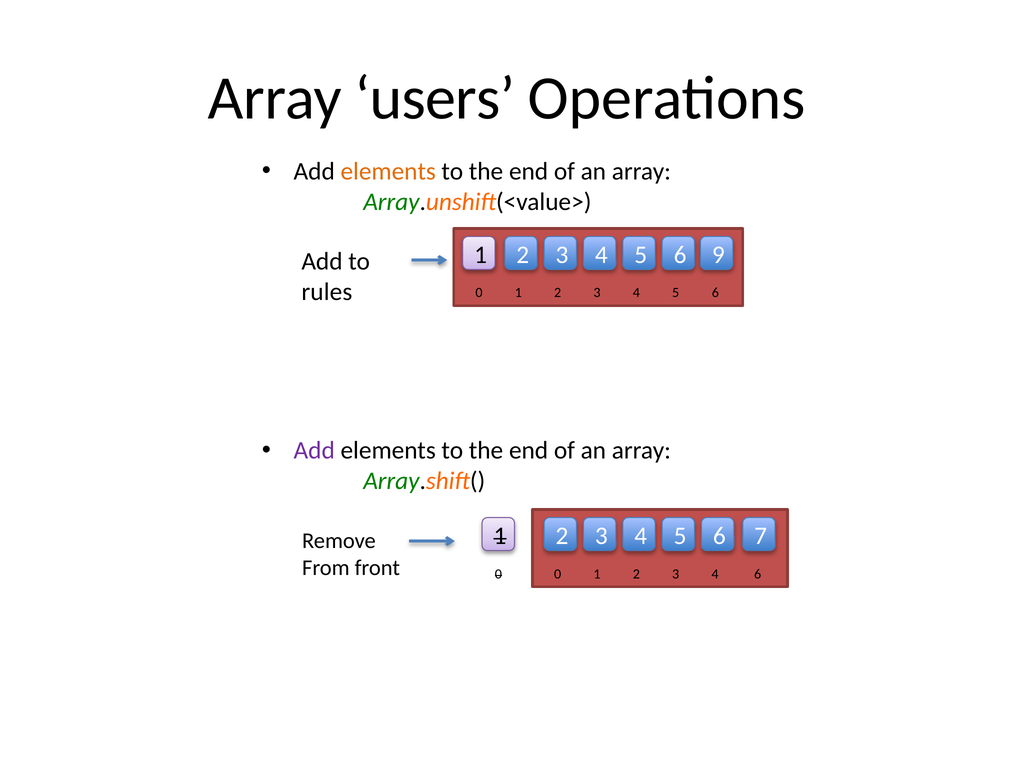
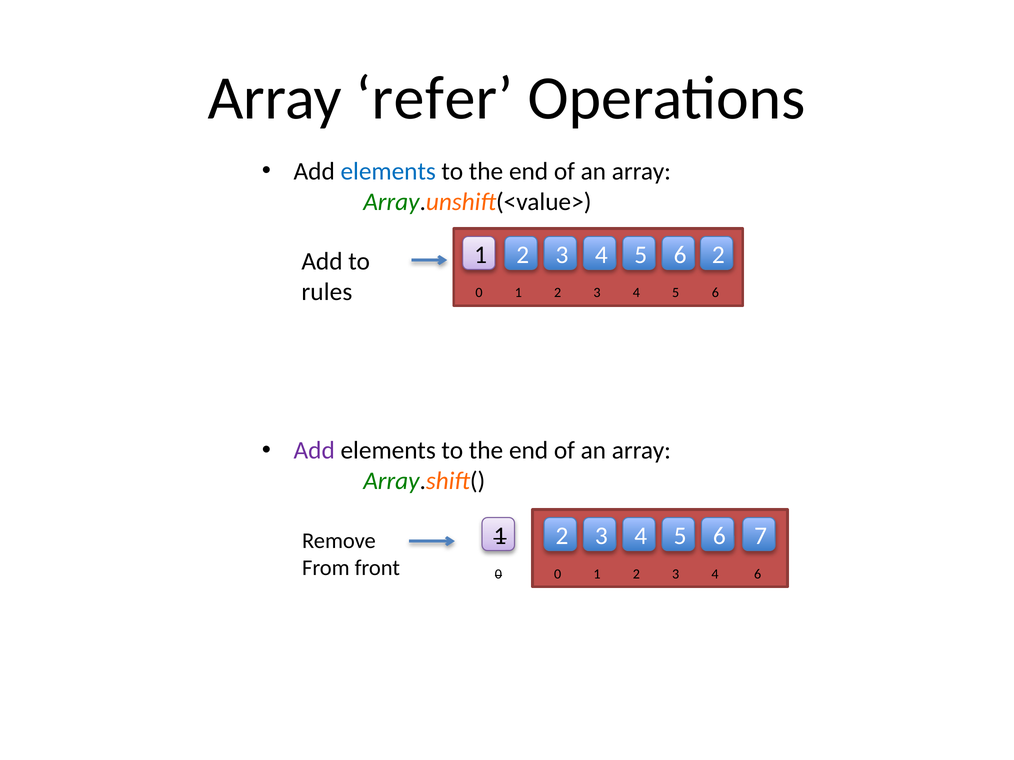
users: users -> refer (435, 98)
elements colour: orange -> blue (388, 171)
9: 9 -> 2 (718, 255)
